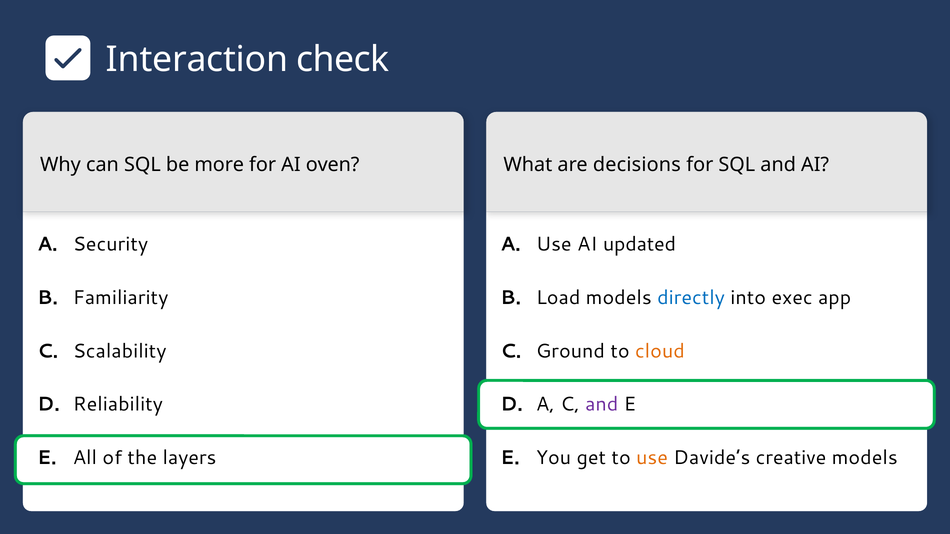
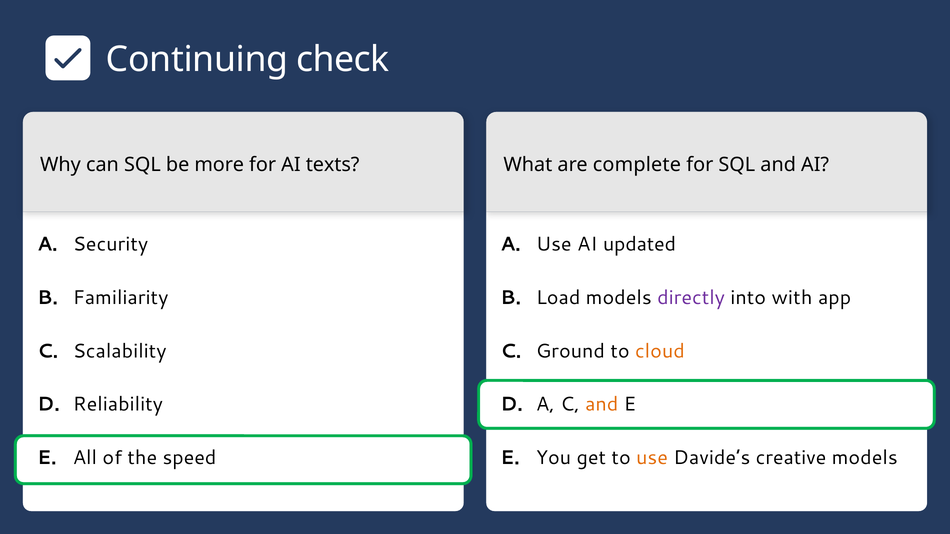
Interaction: Interaction -> Continuing (197, 59)
oven: oven -> texts (333, 165)
decisions: decisions -> complete (637, 165)
directly colour: blue -> purple (691, 298)
exec: exec -> with (792, 298)
and colour: purple -> orange (602, 405)
layers: layers -> speed (189, 458)
